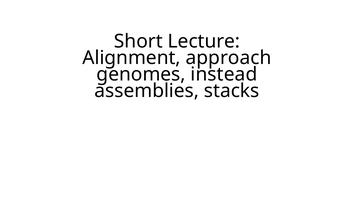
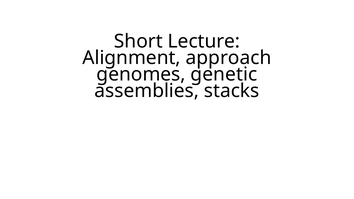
instead: instead -> genetic (224, 74)
